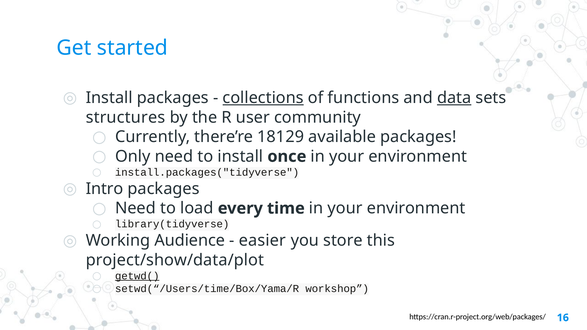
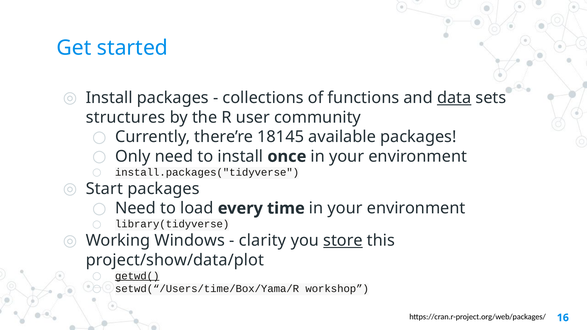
collections underline: present -> none (263, 98)
18129: 18129 -> 18145 (281, 137)
Intro: Intro -> Start (104, 189)
Audience: Audience -> Windows (190, 241)
easier: easier -> clarity (262, 241)
store underline: none -> present (343, 241)
